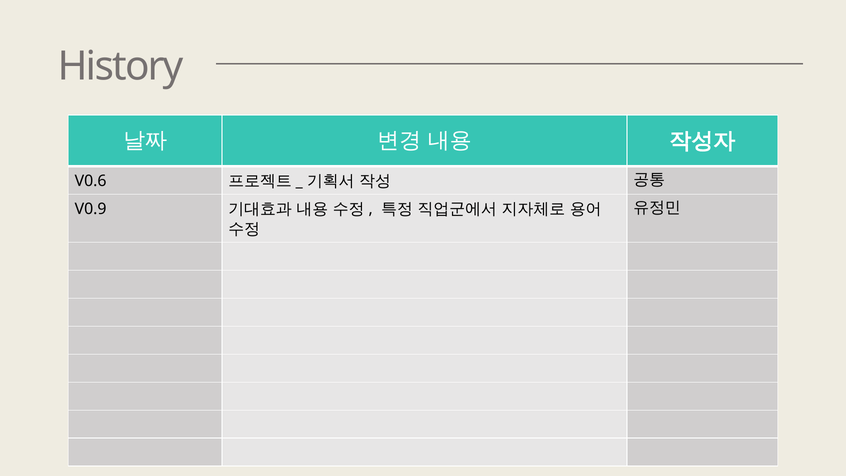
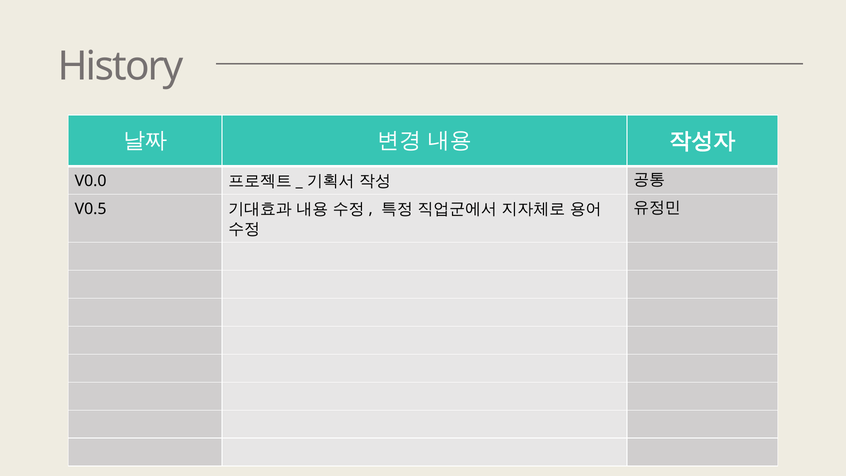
V0.6: V0.6 -> V0.0 (91, 181)
V0.9: V0.9 -> V0.5 (91, 209)
